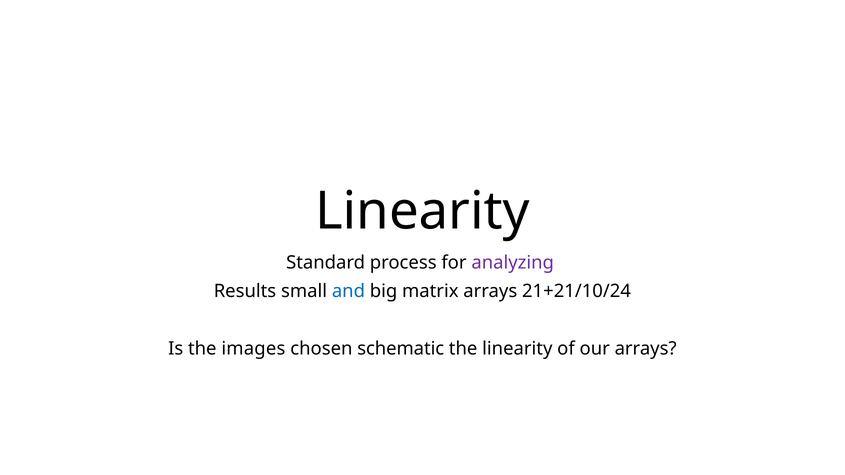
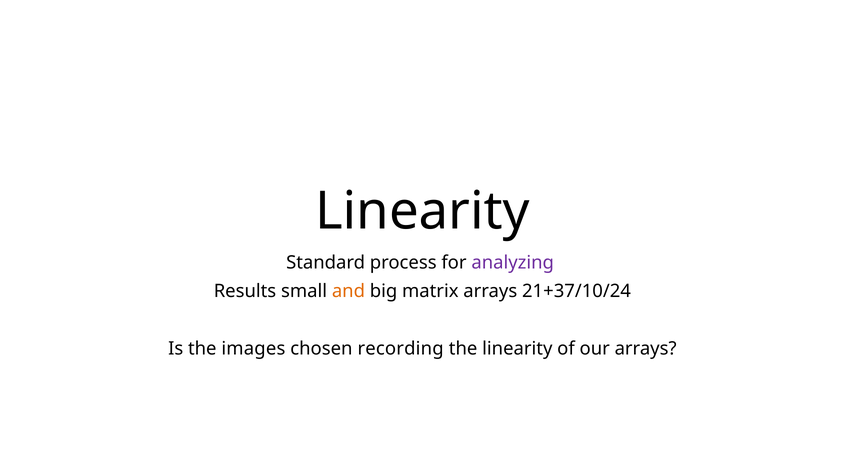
and colour: blue -> orange (348, 291)
21+21/10/24: 21+21/10/24 -> 21+37/10/24 (576, 291)
schematic: schematic -> recording (401, 349)
